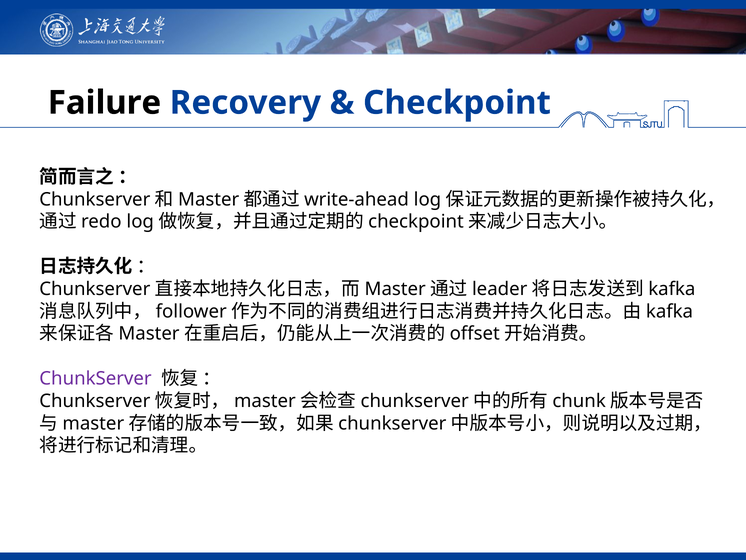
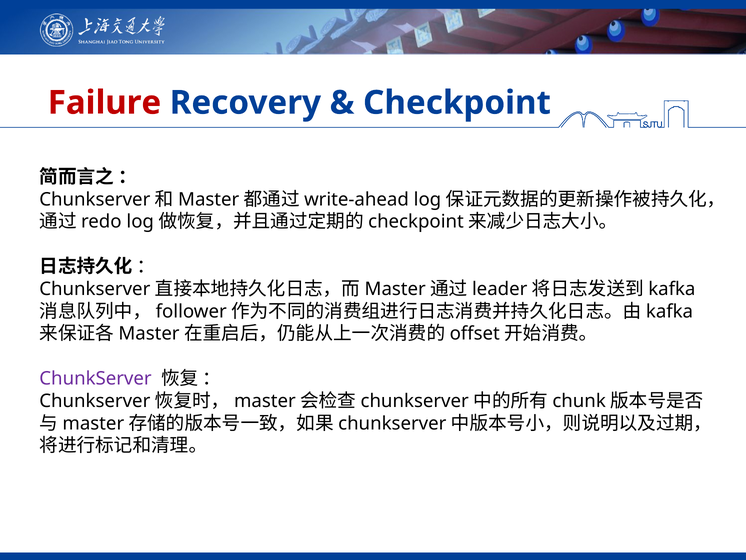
Failure colour: black -> red (104, 103)
